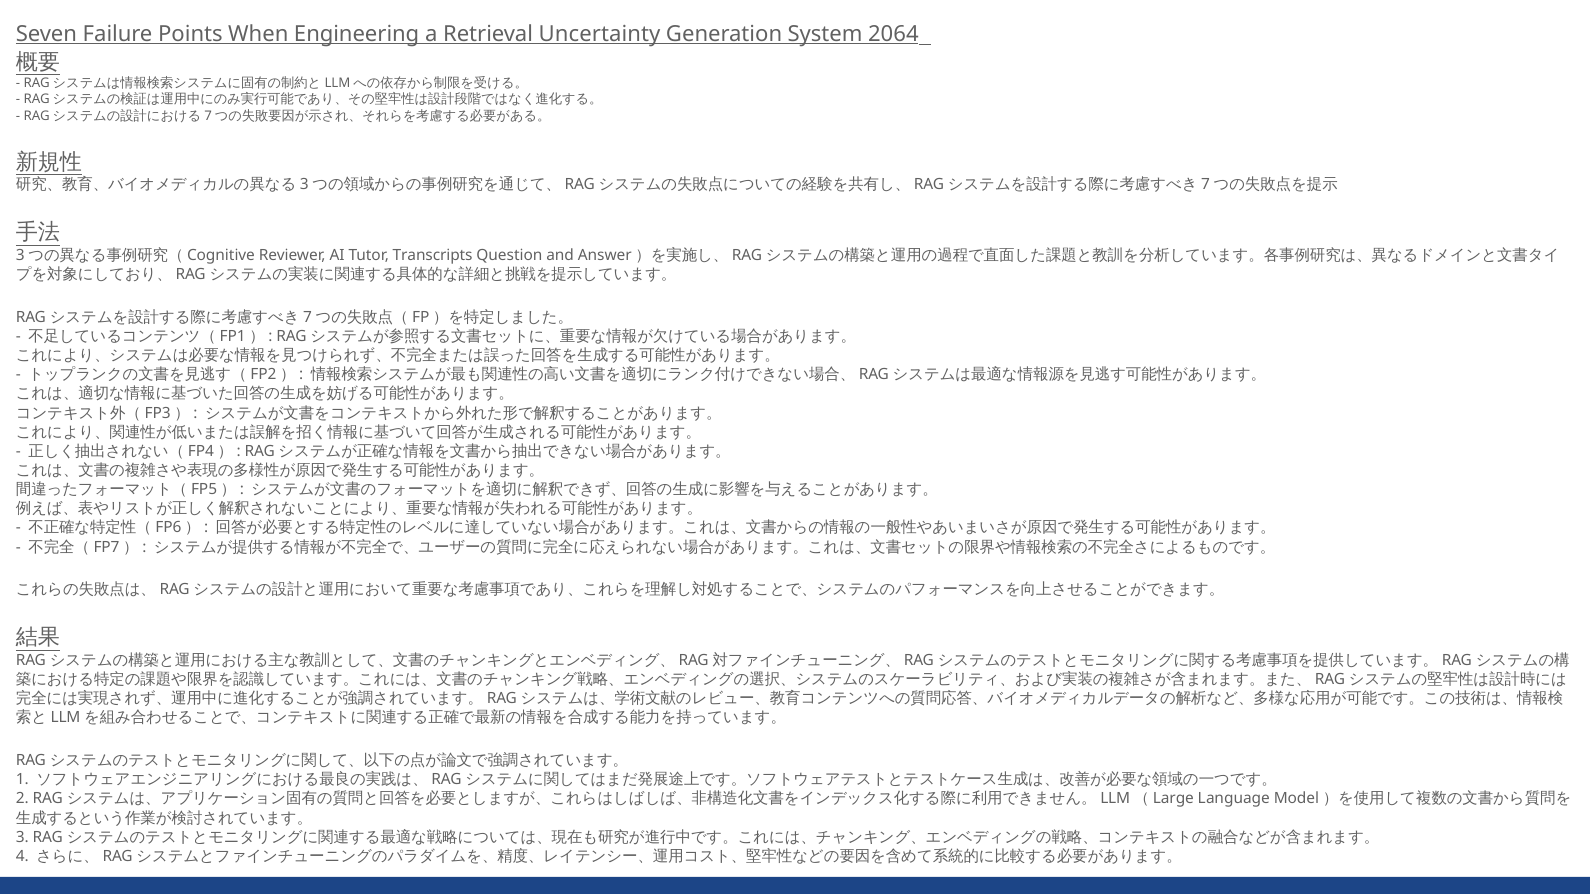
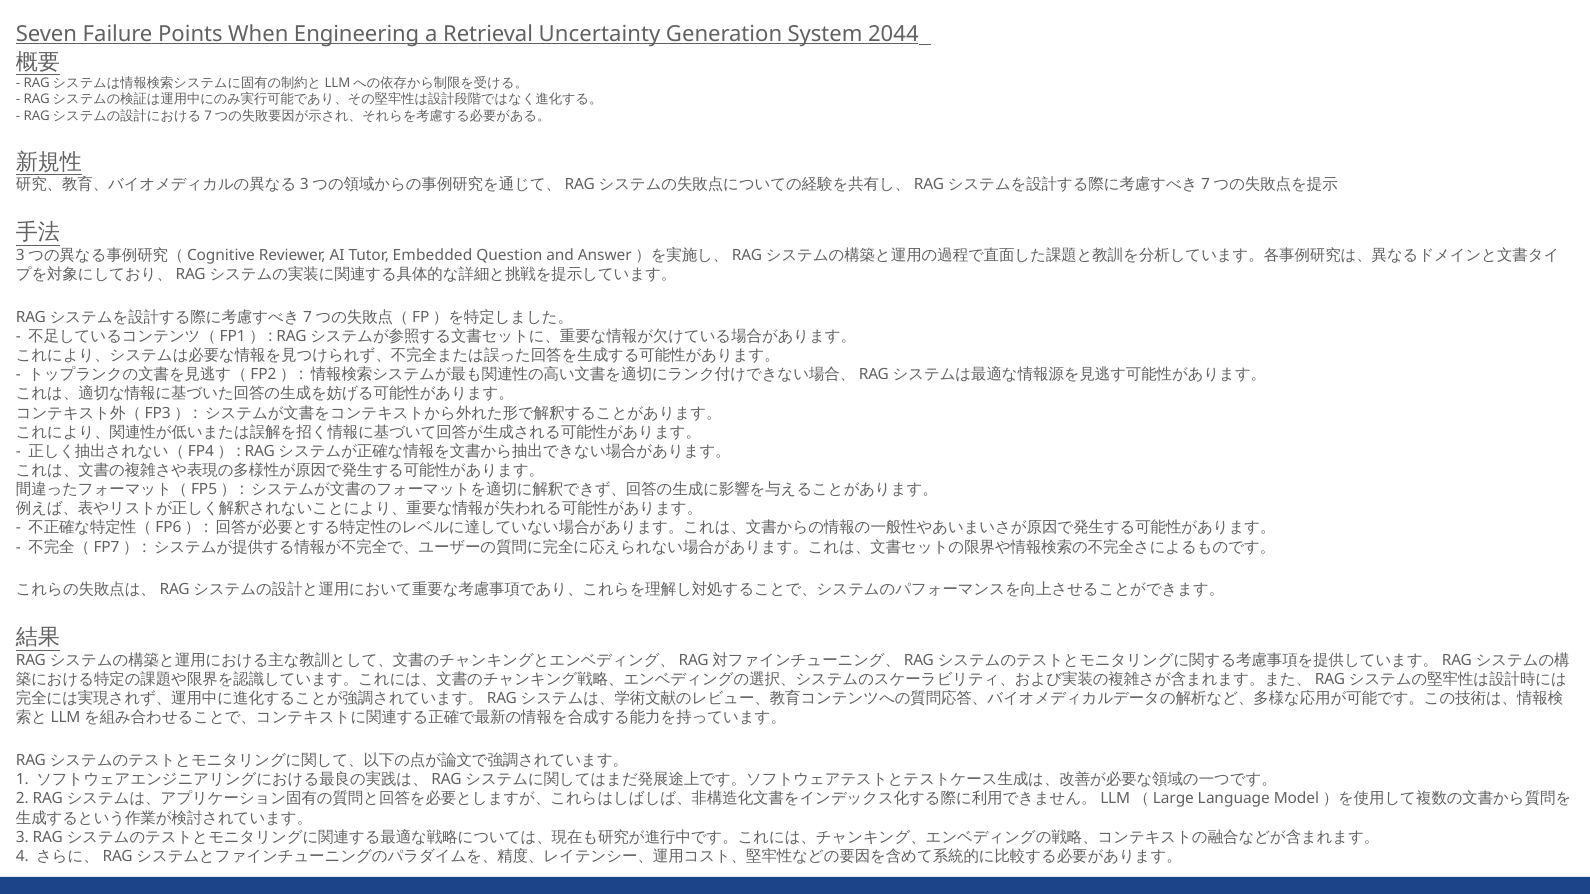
2064: 2064 -> 2044 (893, 34)
Transcripts: Transcripts -> Embedded (433, 255)
